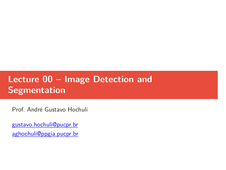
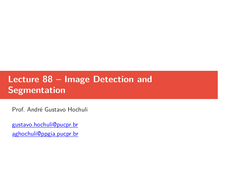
00: 00 -> 88 (48, 79)
